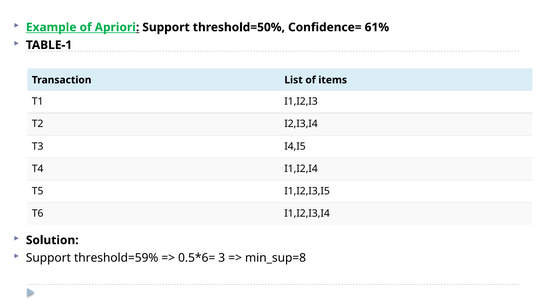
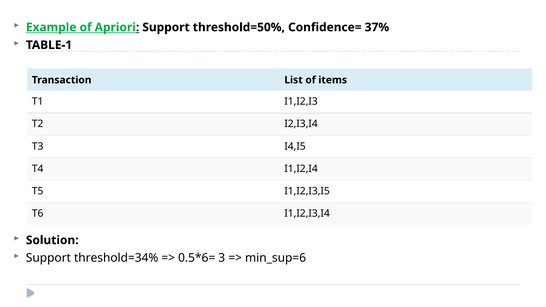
61%: 61% -> 37% (377, 27)
threshold=59%: threshold=59% -> threshold=34% (116, 258)
min_sup=8: min_sup=8 -> min_sup=6 (276, 258)
